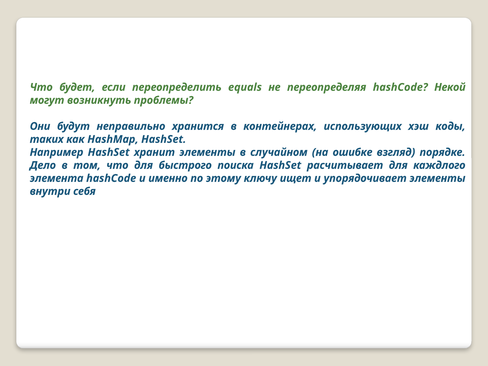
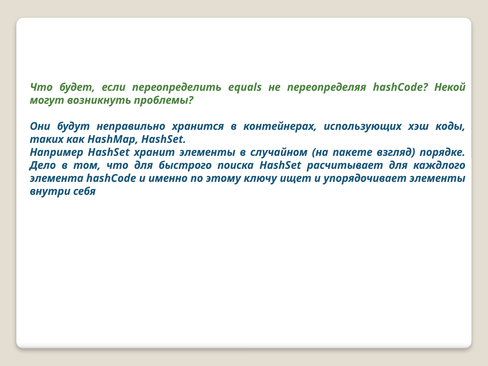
ошибке: ошибке -> пакете (352, 152)
